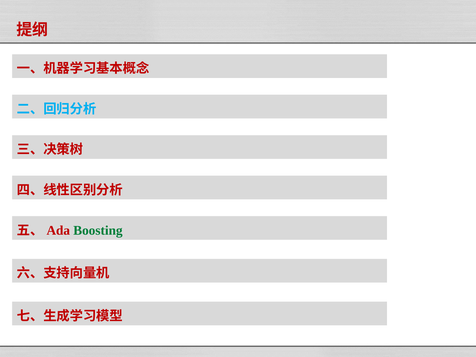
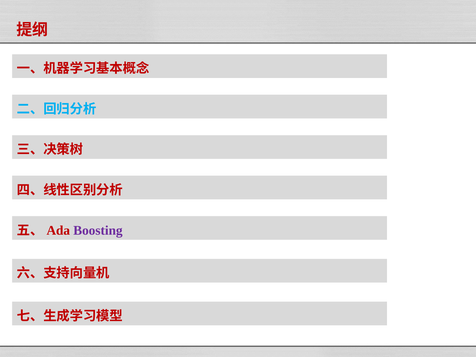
Boosting colour: green -> purple (98, 230)
